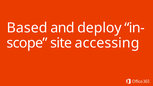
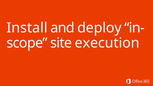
Based: Based -> Install (27, 28)
accessing: accessing -> execution (107, 43)
